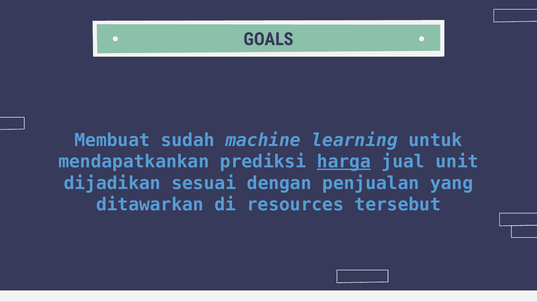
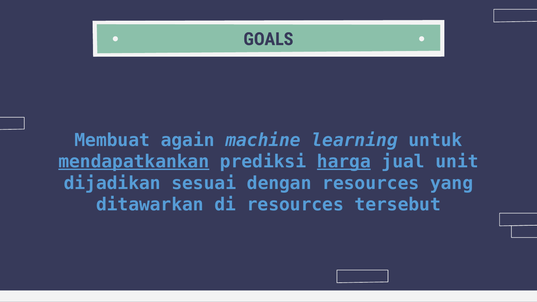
sudah: sudah -> again (188, 140)
mendapatkankan underline: none -> present (134, 162)
dengan penjualan: penjualan -> resources (371, 183)
